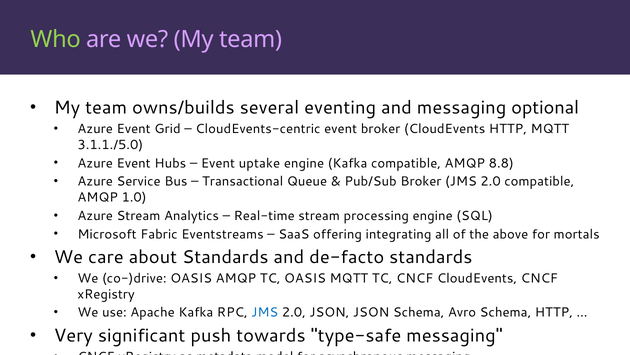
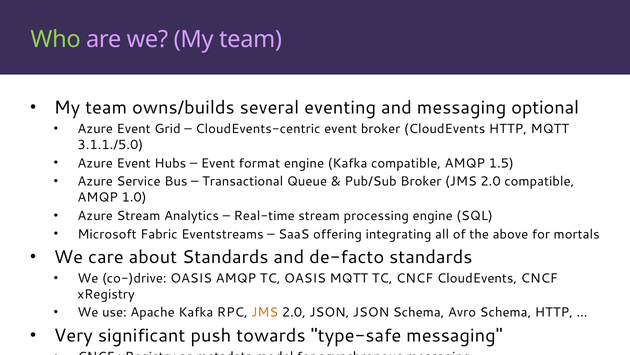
uptake: uptake -> format (259, 163)
8.8: 8.8 -> 1.5 (501, 163)
JMS colour: blue -> orange (265, 312)
